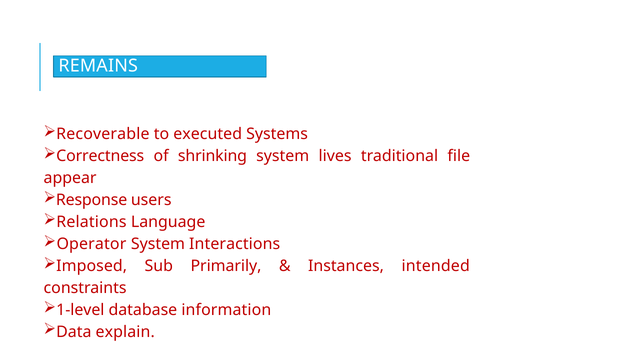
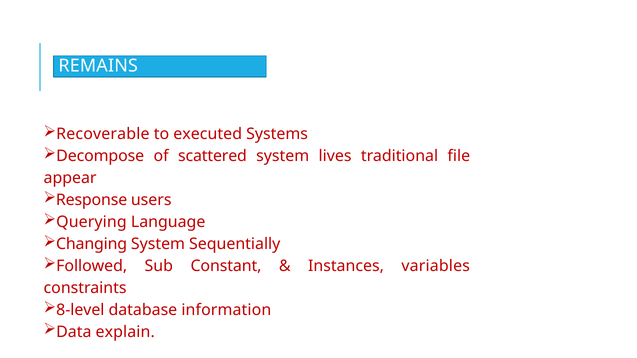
Correctness: Correctness -> Decompose (100, 156)
shrinking: shrinking -> scattered (212, 156)
Relations: Relations -> Querying (91, 222)
Operator: Operator -> Changing (92, 244)
Interactions: Interactions -> Sequentially (235, 244)
Imposed: Imposed -> Followed (92, 266)
Primarily: Primarily -> Constant (226, 266)
intended: intended -> variables (436, 266)
1-level: 1-level -> 8-level (80, 310)
